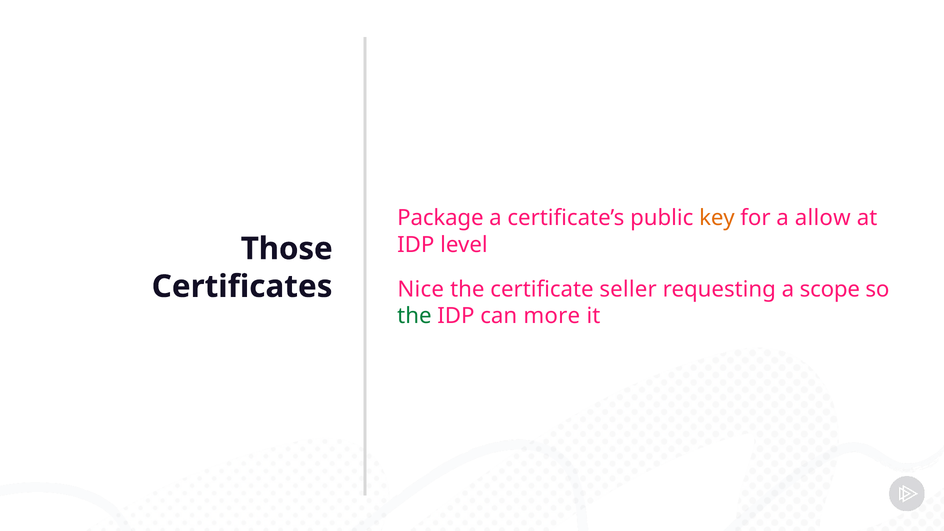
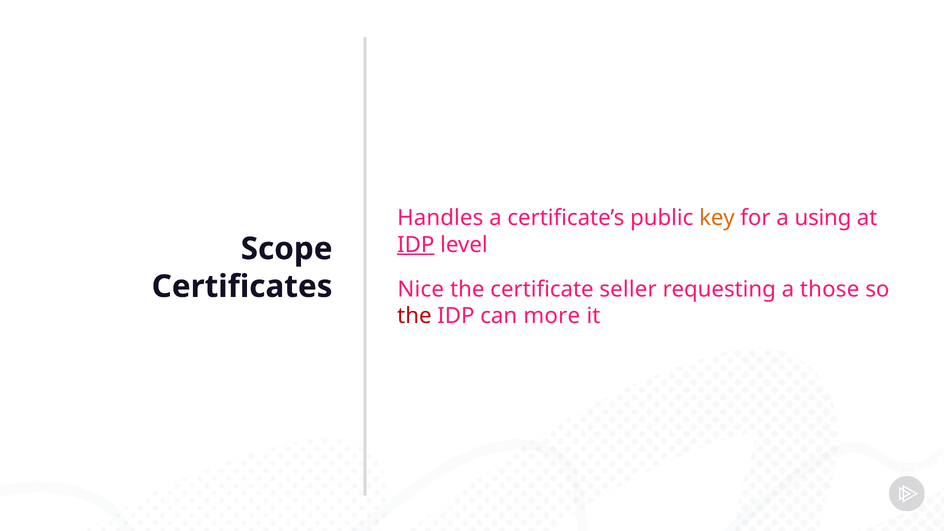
Package: Package -> Handles (440, 218)
allow: allow -> using (823, 218)
IDP underline: none -> present (416, 245)
Those: Those -> Scope (287, 249)
scope: scope -> those (830, 289)
the colour: green -> red (414, 316)
